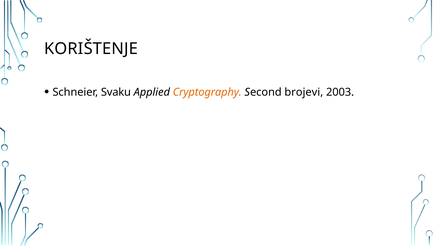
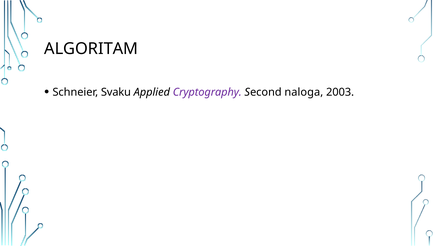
KORIŠTENJE: KORIŠTENJE -> ALGORITAM (91, 49)
Cryptography colour: orange -> purple (207, 92)
brojevi: brojevi -> naloga (304, 92)
